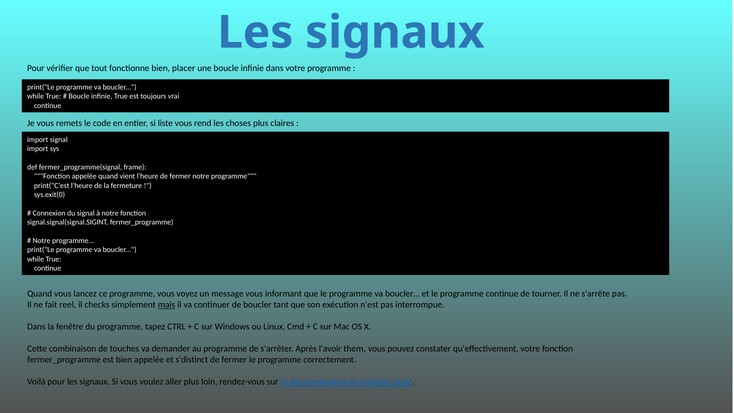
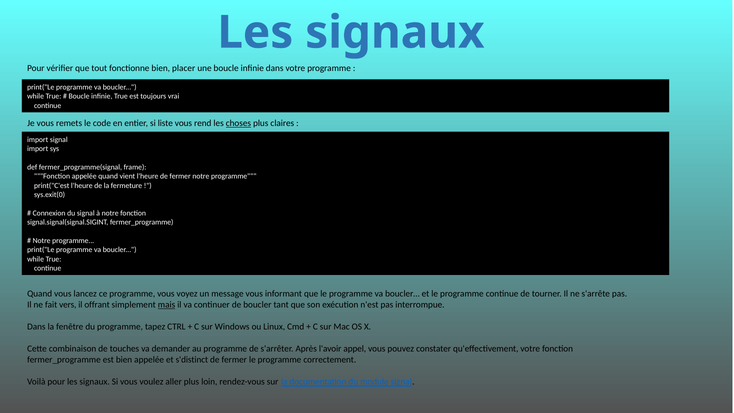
choses underline: none -> present (238, 123)
reel: reel -> vers (68, 305)
checks: checks -> offrant (97, 305)
them: them -> appel (355, 349)
